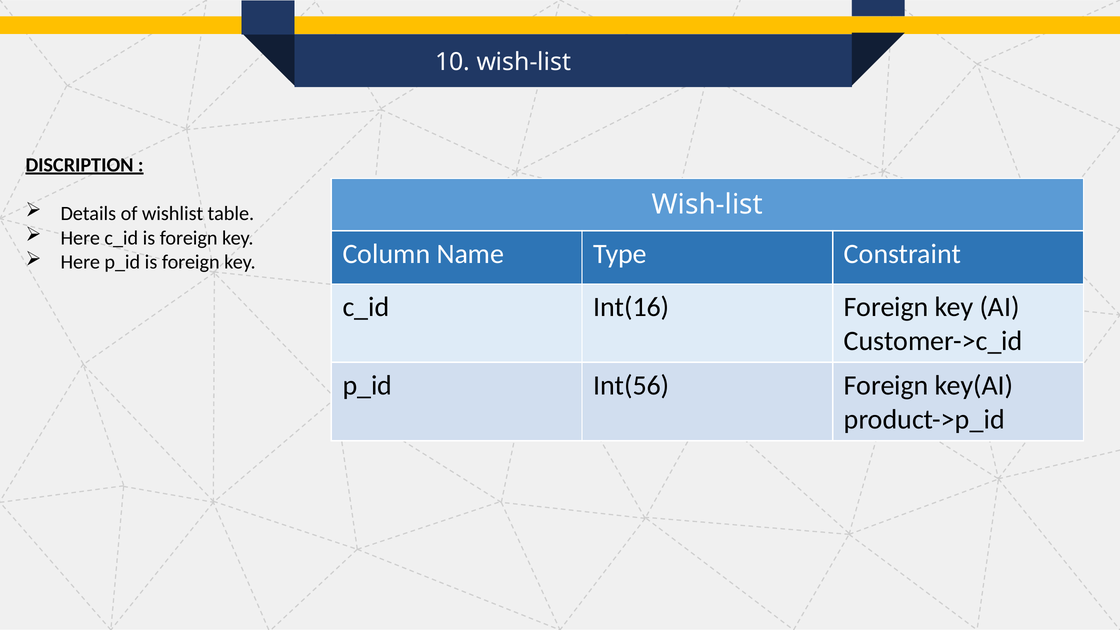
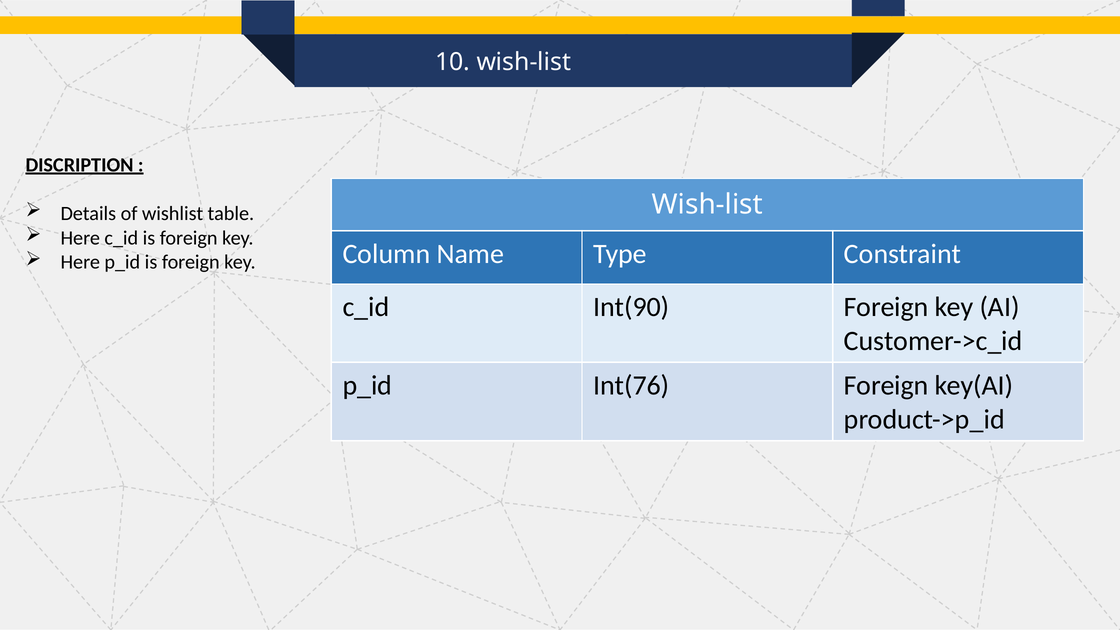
Int(16: Int(16 -> Int(90 (631, 307)
Int(56: Int(56 -> Int(76 (631, 385)
